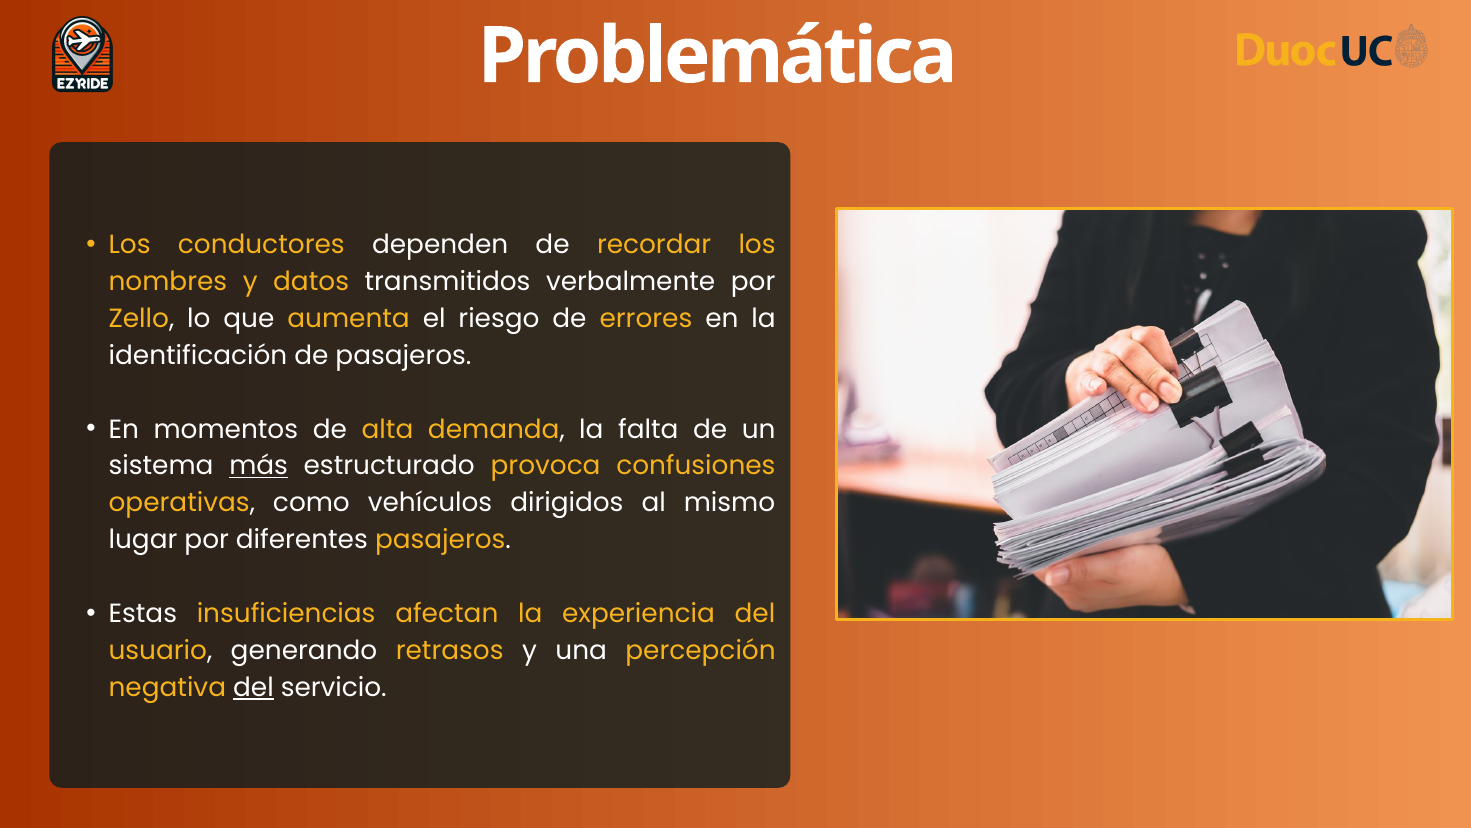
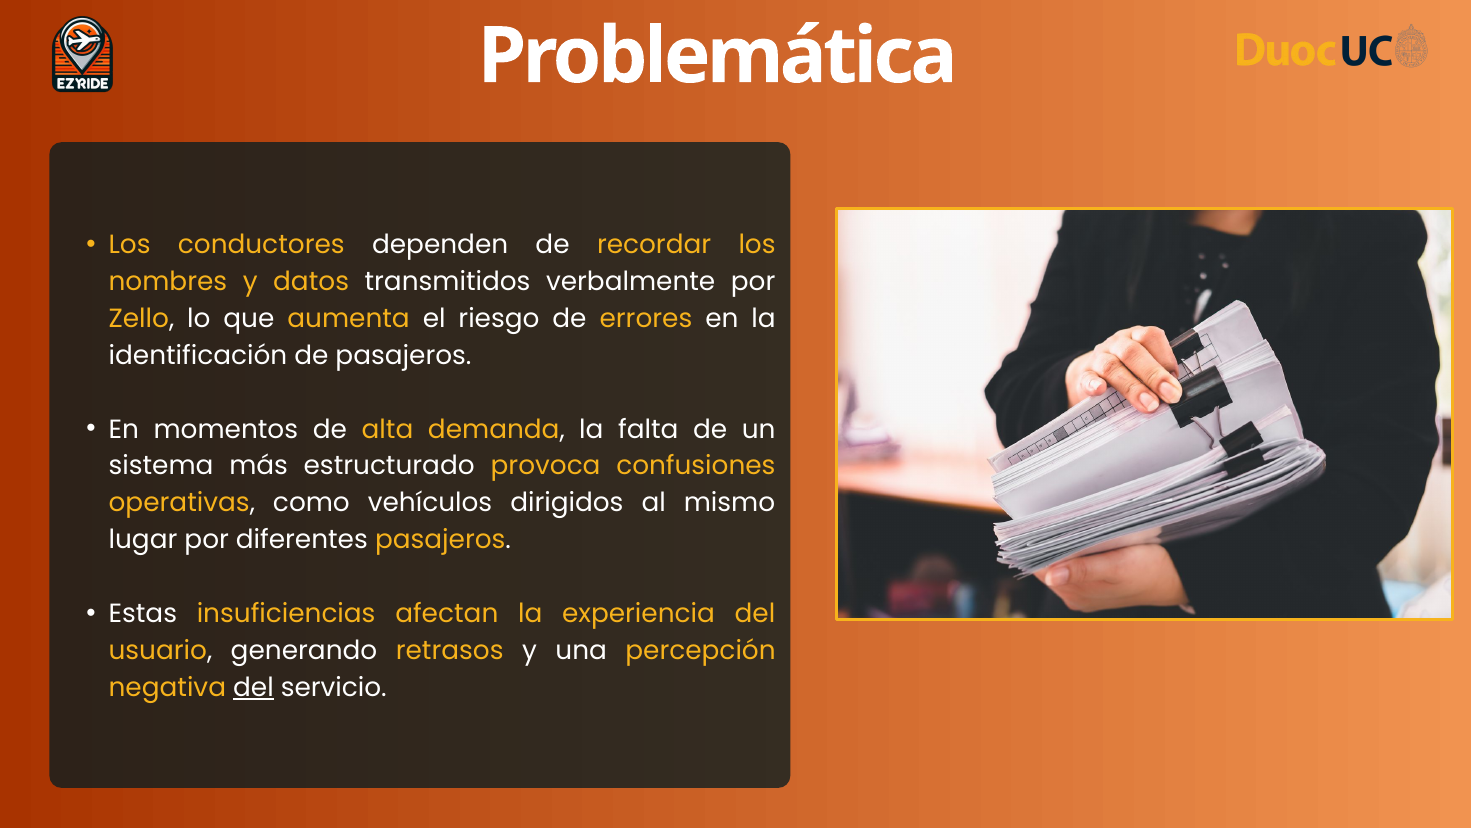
más underline: present -> none (259, 466)
